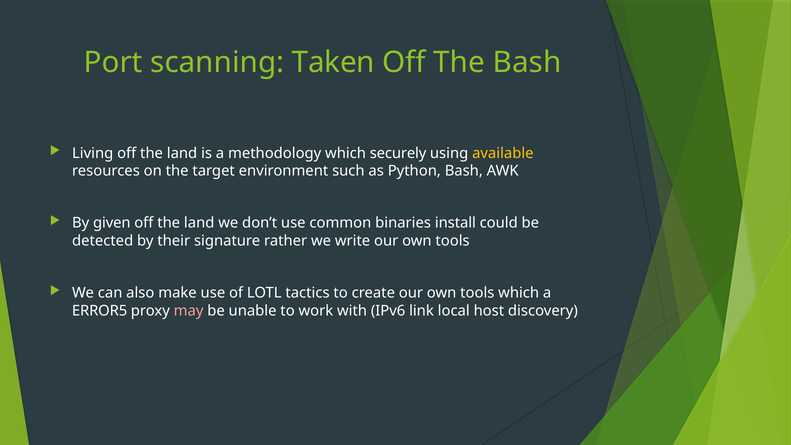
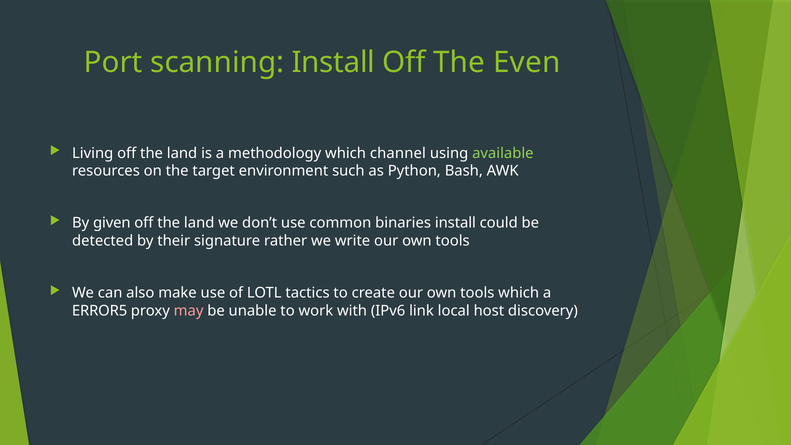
scanning Taken: Taken -> Install (333, 62)
The Bash: Bash -> Even (527, 62)
securely: securely -> channel (398, 153)
available colour: yellow -> light green (503, 153)
